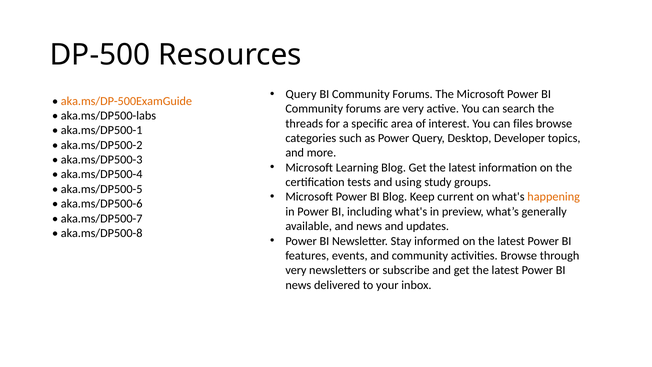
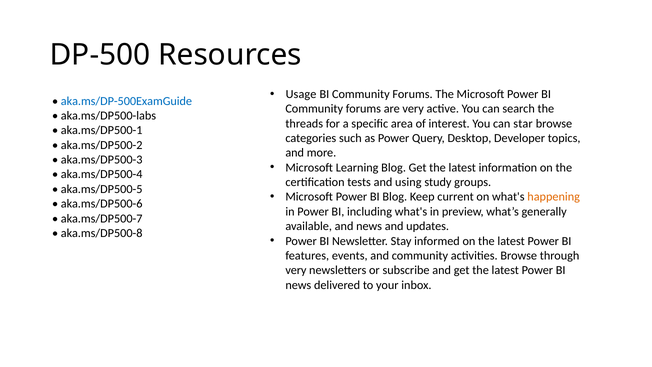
Query: Query -> Usage (301, 94)
aka.ms/DP-500ExamGuide colour: orange -> blue (126, 101)
files: files -> star (523, 123)
